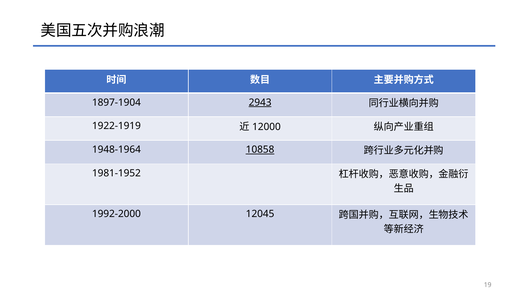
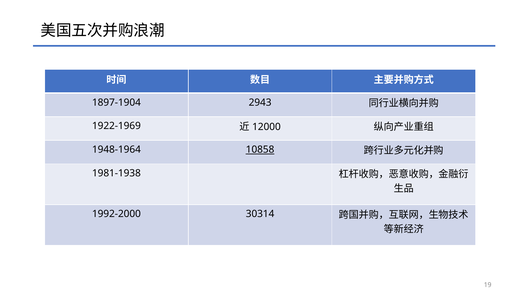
2943 underline: present -> none (260, 102)
1922-1919: 1922-1919 -> 1922-1969 (116, 126)
1981-1952: 1981-1952 -> 1981-1938 (116, 173)
12045: 12045 -> 30314 (260, 214)
